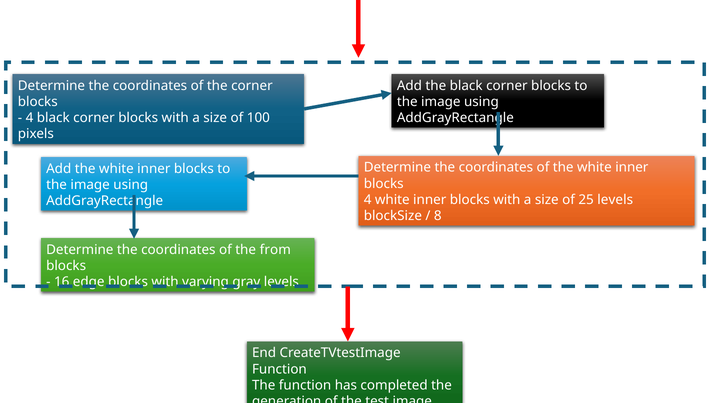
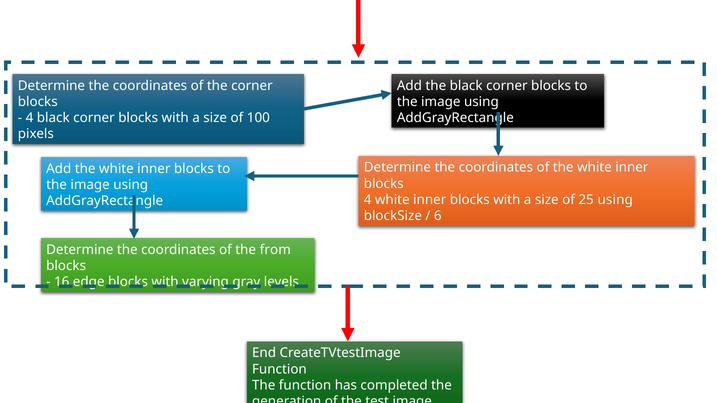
25 levels: levels -> using (615, 200)
8: 8 -> 6 (438, 216)
